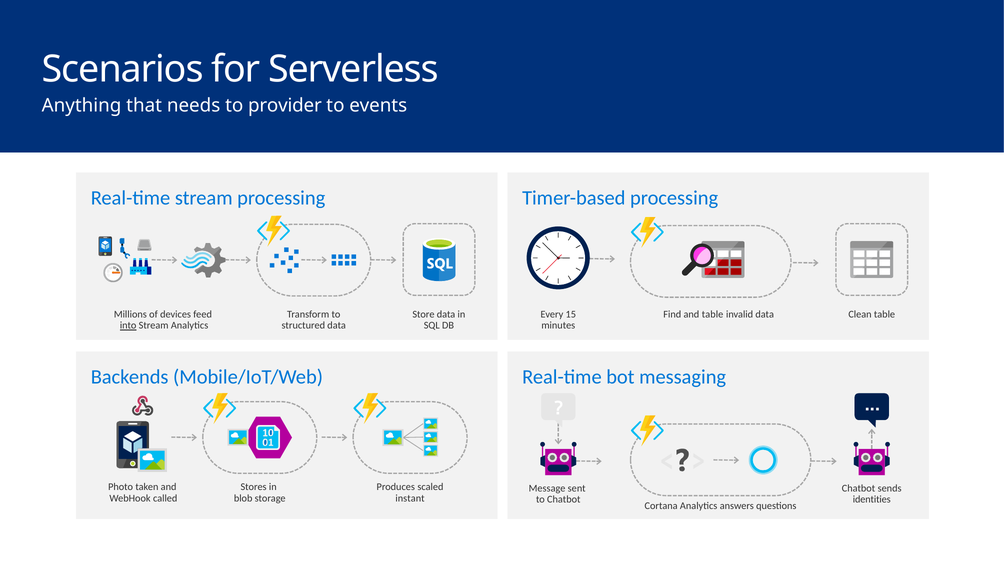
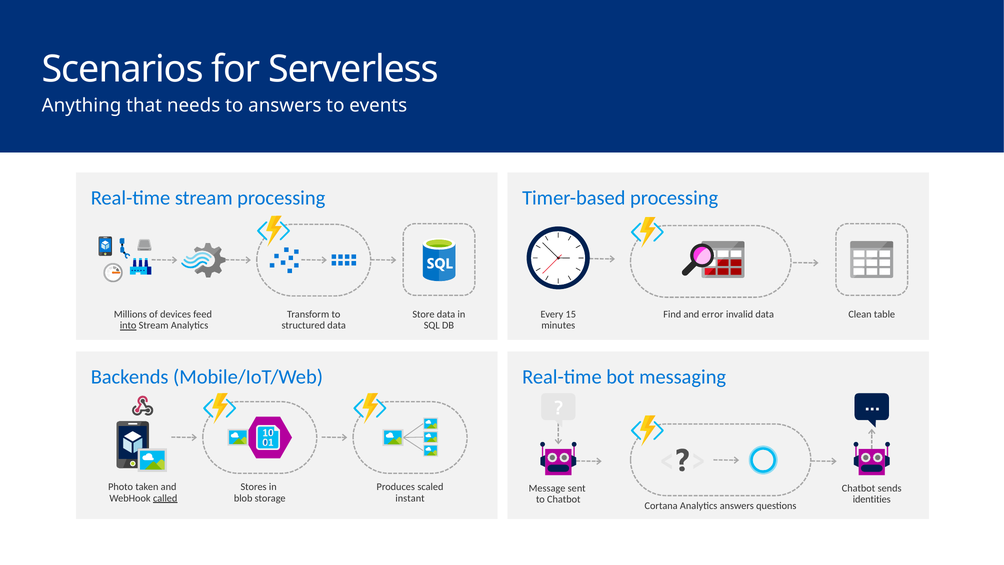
to provider: provider -> answers (285, 105)
and table: table -> error (713, 314)
called underline: none -> present (165, 498)
